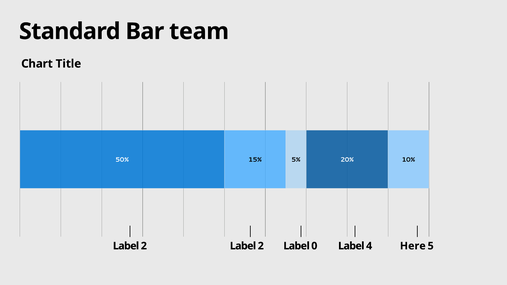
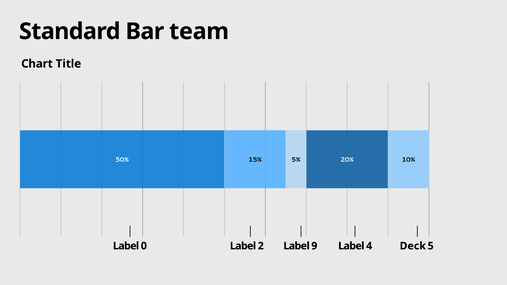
2: 2 -> 0 (144, 246)
0: 0 -> 9 (314, 246)
Here: Here -> Deck (413, 246)
